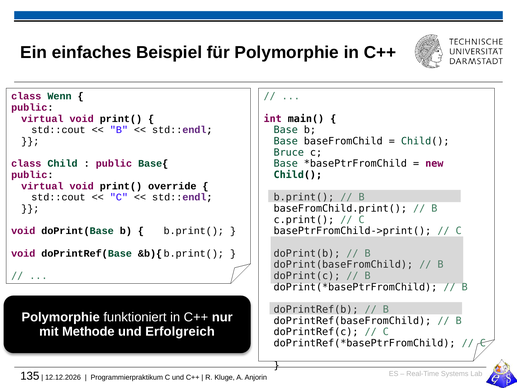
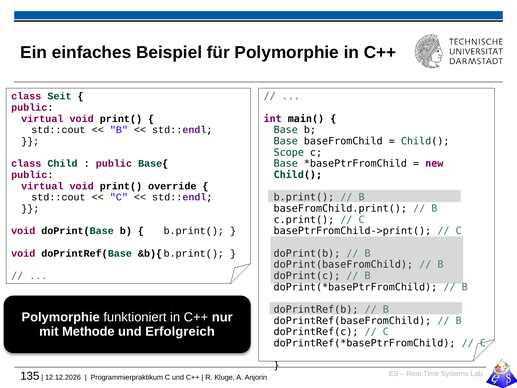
Wenn: Wenn -> Seit (60, 96)
Bruce: Bruce -> Scope (289, 152)
